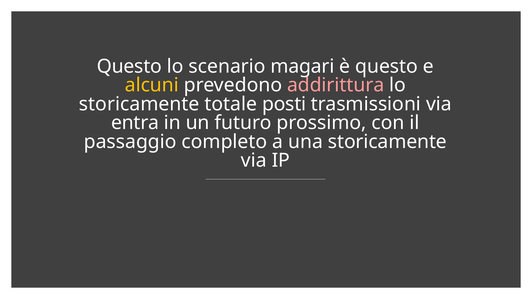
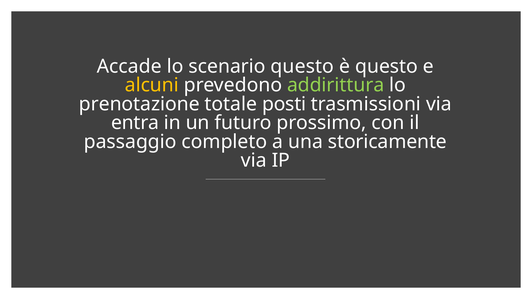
Questo: Questo -> Accade (129, 66)
scenario magari: magari -> questo (302, 66)
addirittura colour: pink -> light green (336, 85)
storicamente: storicamente -> prenotazione (139, 104)
